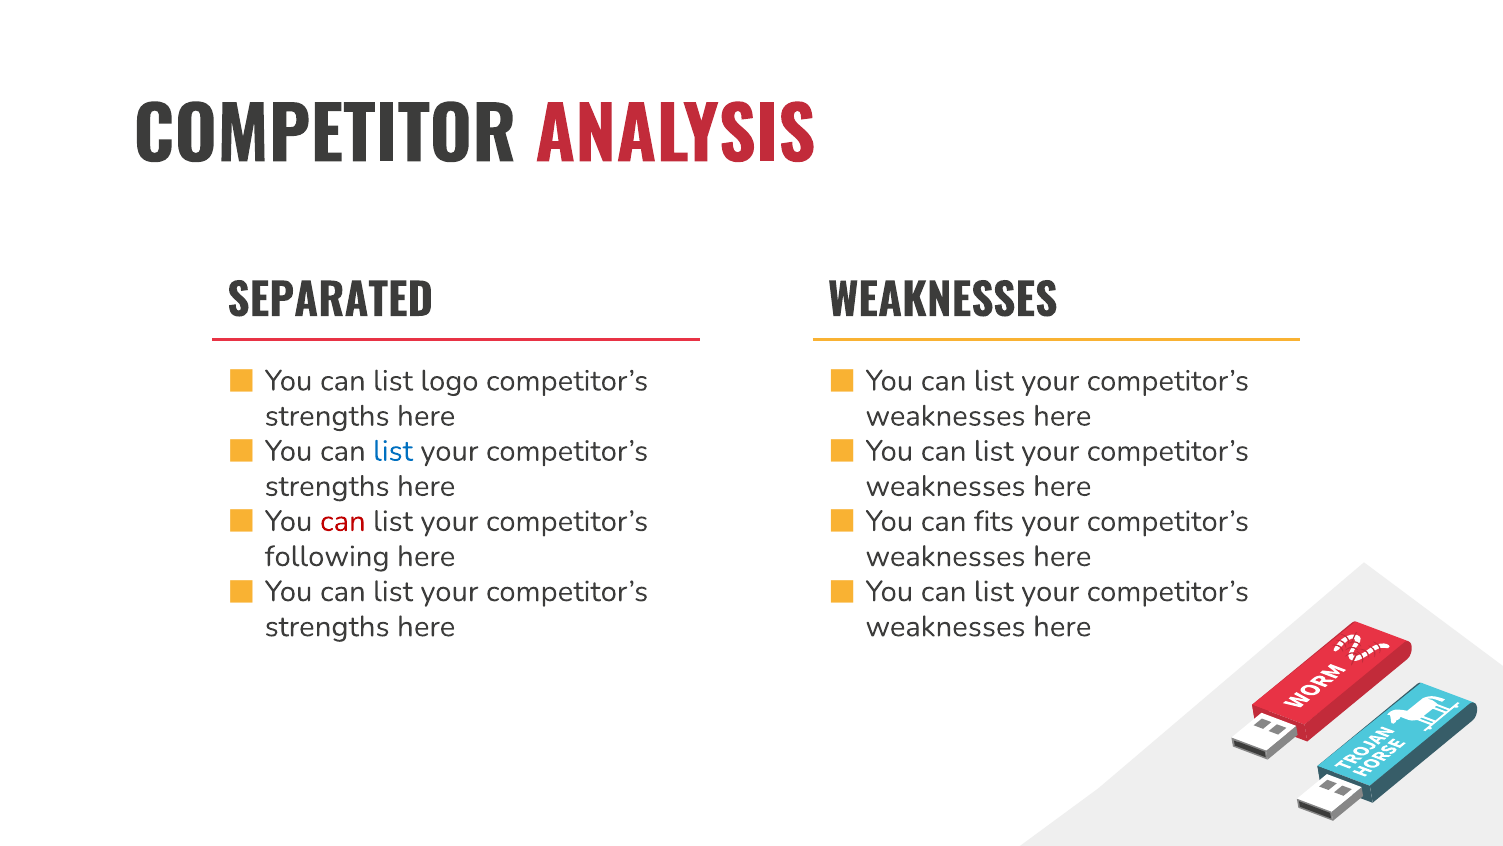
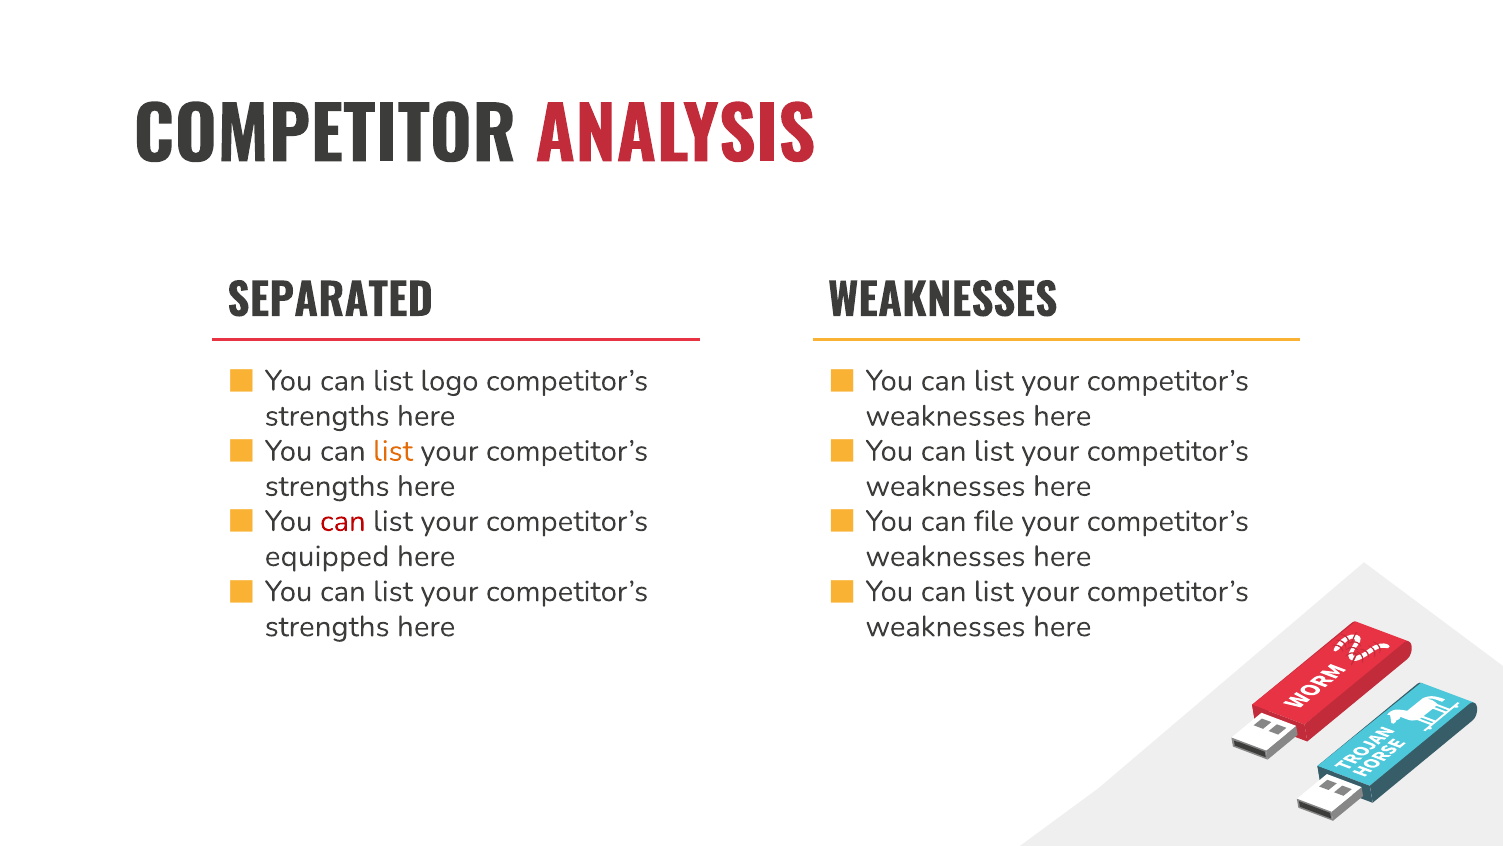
list colour: blue -> orange (393, 451)
fits: fits -> file (994, 521)
following: following -> equipped (327, 556)
